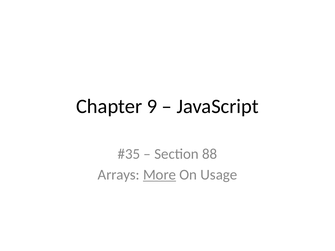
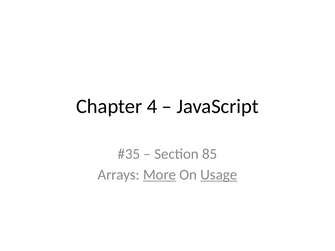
9: 9 -> 4 (152, 106)
88: 88 -> 85 (210, 154)
Usage underline: none -> present (219, 175)
